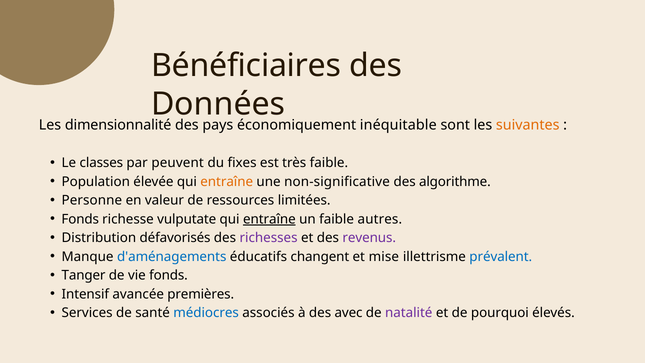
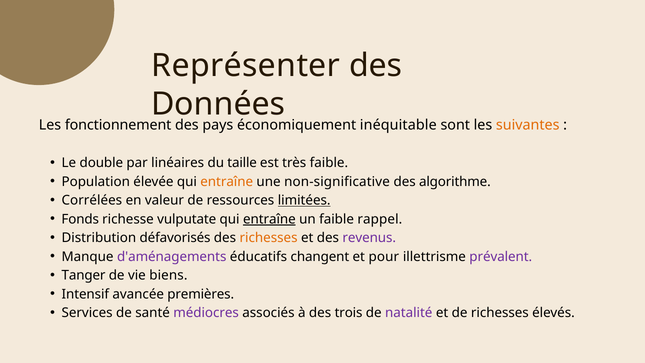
Bénéficiaires: Bénéficiaires -> Représenter (246, 66)
dimensionnalité: dimensionnalité -> fonctionnement (118, 125)
classes: classes -> double (101, 163)
peuvent: peuvent -> linéaires (178, 163)
fixes: fixes -> taille (242, 163)
Personne: Personne -> Corrélées (92, 200)
limitées underline: none -> present (304, 200)
autres: autres -> rappel (380, 219)
richesses colour: purple -> orange (269, 238)
d'aménagements colour: blue -> purple (172, 256)
mise: mise -> pour (384, 256)
prévalent colour: blue -> purple (501, 256)
vie fonds: fonds -> biens (168, 275)
médiocres colour: blue -> purple (206, 313)
avec: avec -> trois (349, 313)
de pourquoi: pourquoi -> richesses (500, 313)
